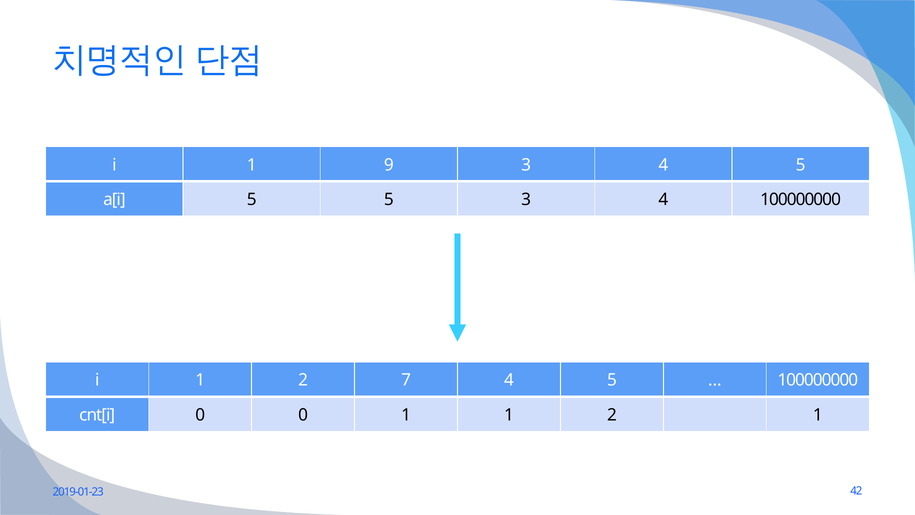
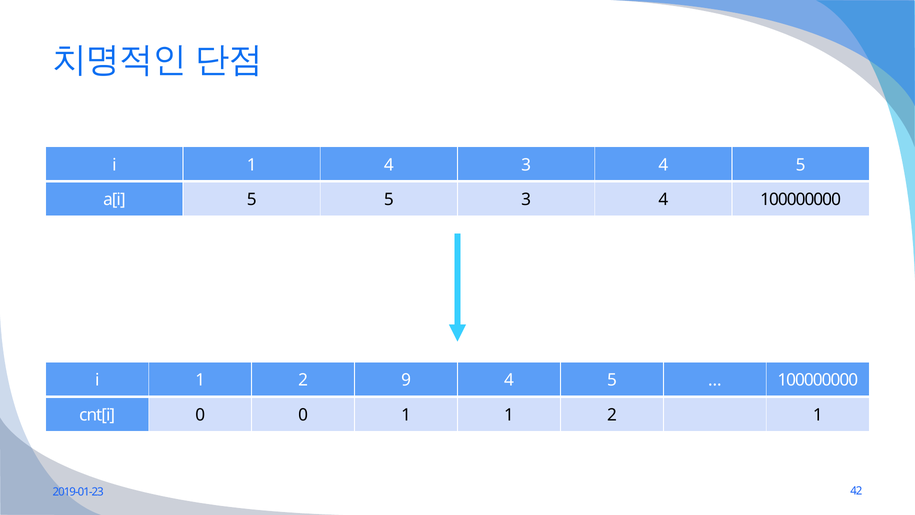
1 9: 9 -> 4 (389, 165)
7: 7 -> 9 (406, 380)
